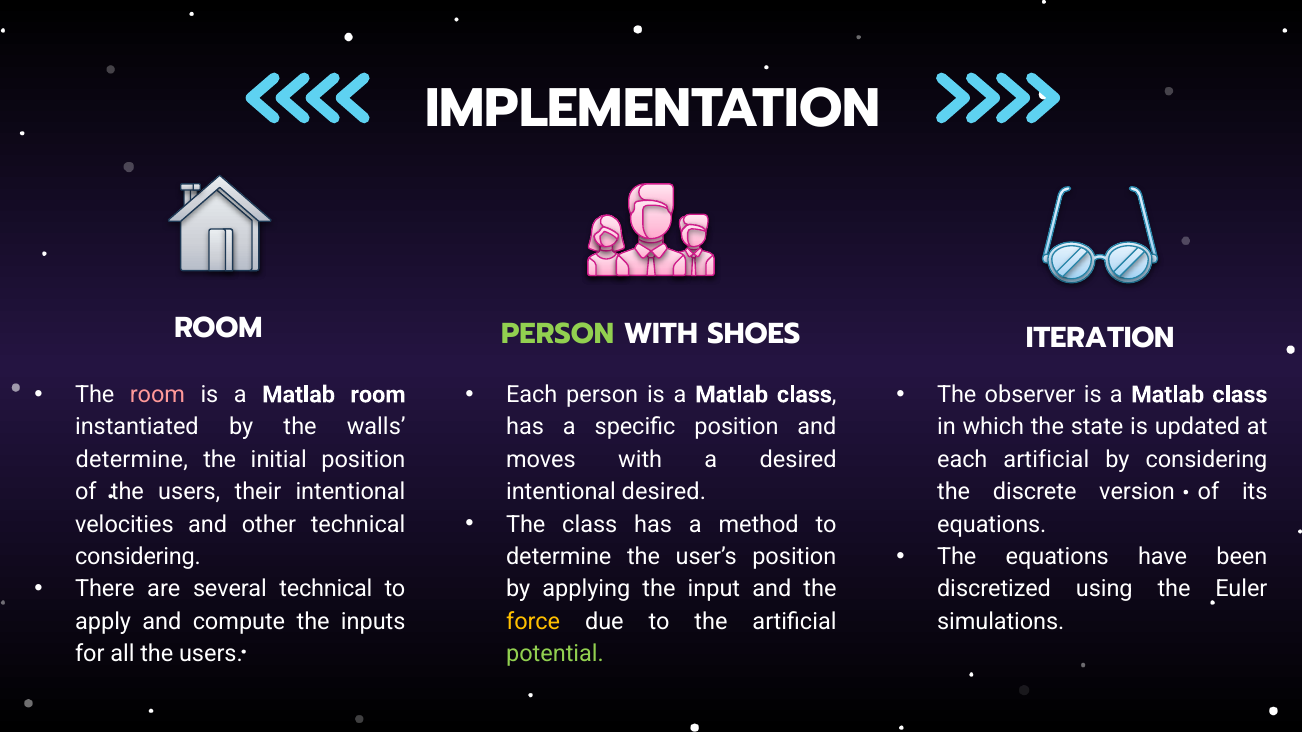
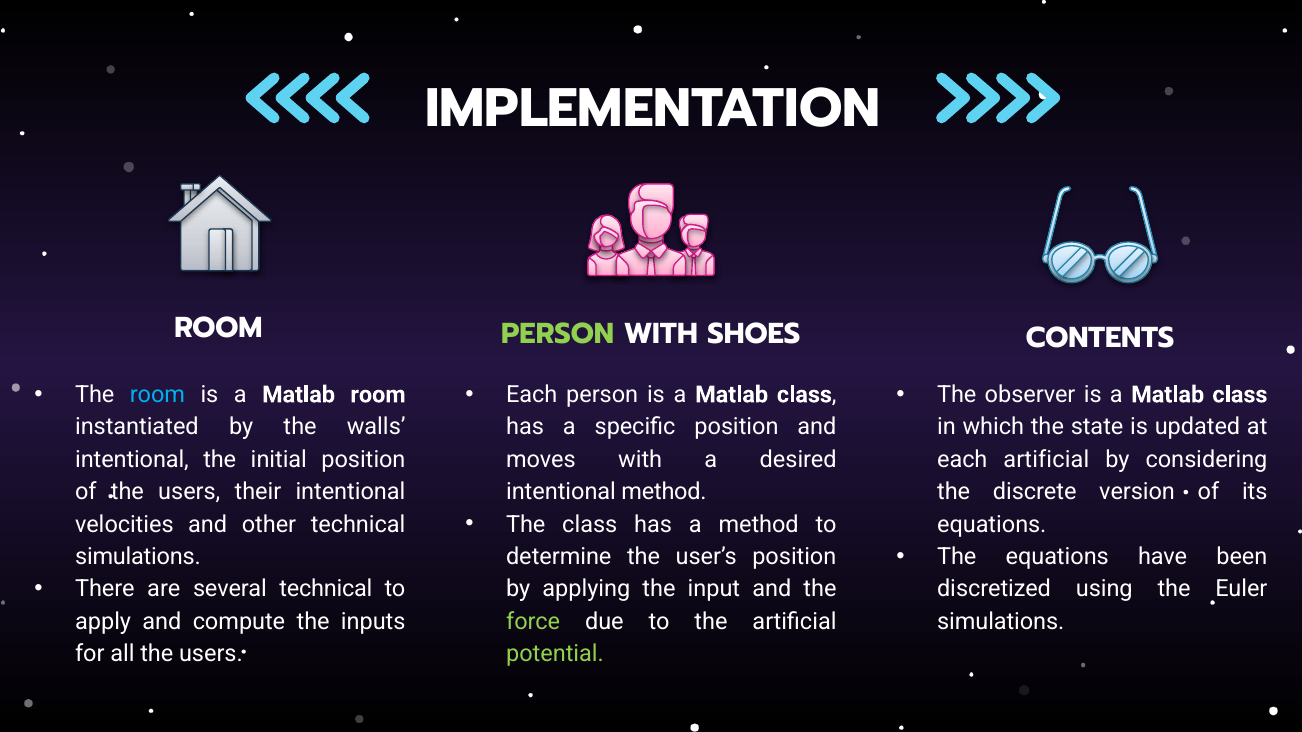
ITERATION: ITERATION -> CONTENTS (1100, 338)
room colour: pink -> light blue (157, 395)
determine: determine -> intentional (132, 460)
intentional desired: desired -> method (664, 492)
considering: considering -> simulations (138, 557)
force colour: yellow -> light green (533, 622)
